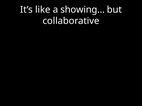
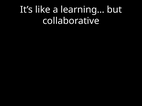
showing…: showing… -> learning… (83, 10)
